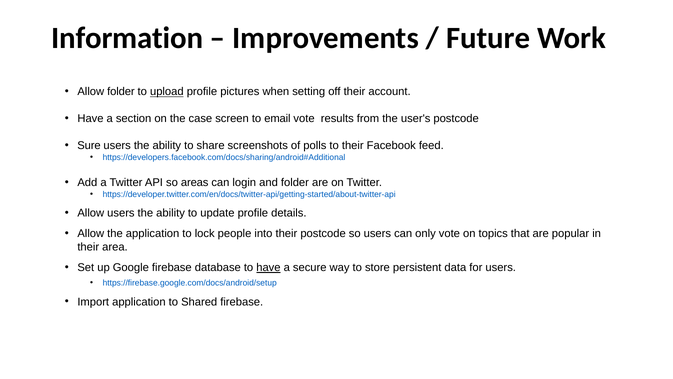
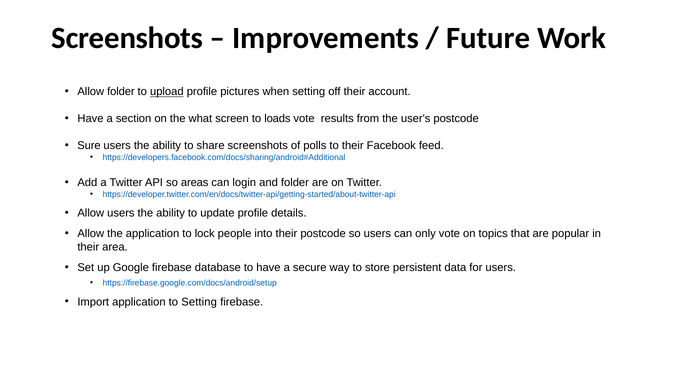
Information: Information -> Screenshots (127, 38)
case: case -> what (200, 119)
email: email -> loads (277, 119)
have underline: present -> none (268, 267)
to Shared: Shared -> Setting (199, 301)
